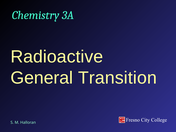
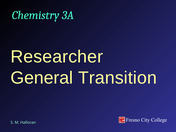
Radioactive: Radioactive -> Researcher (57, 57)
